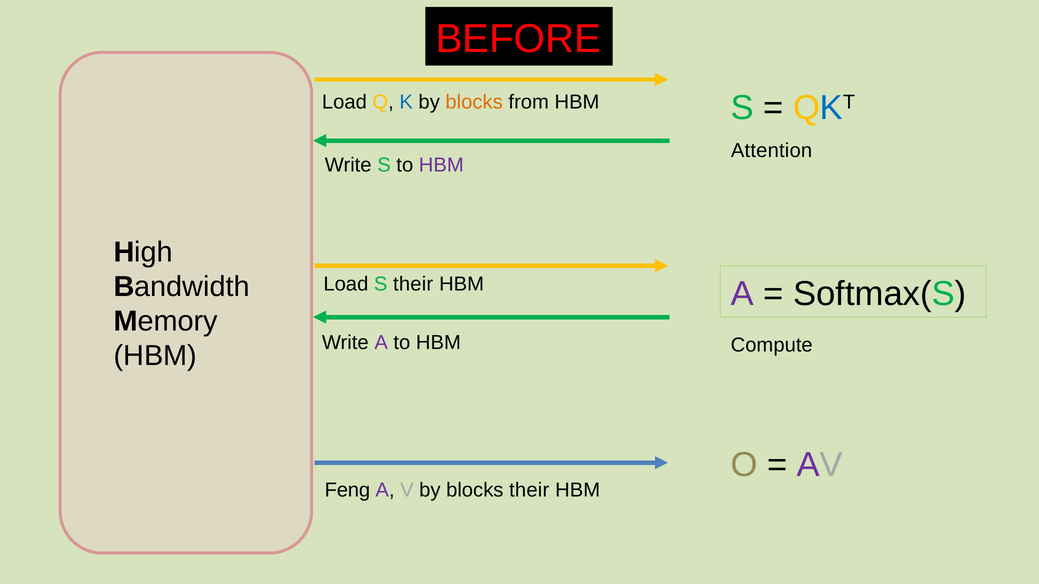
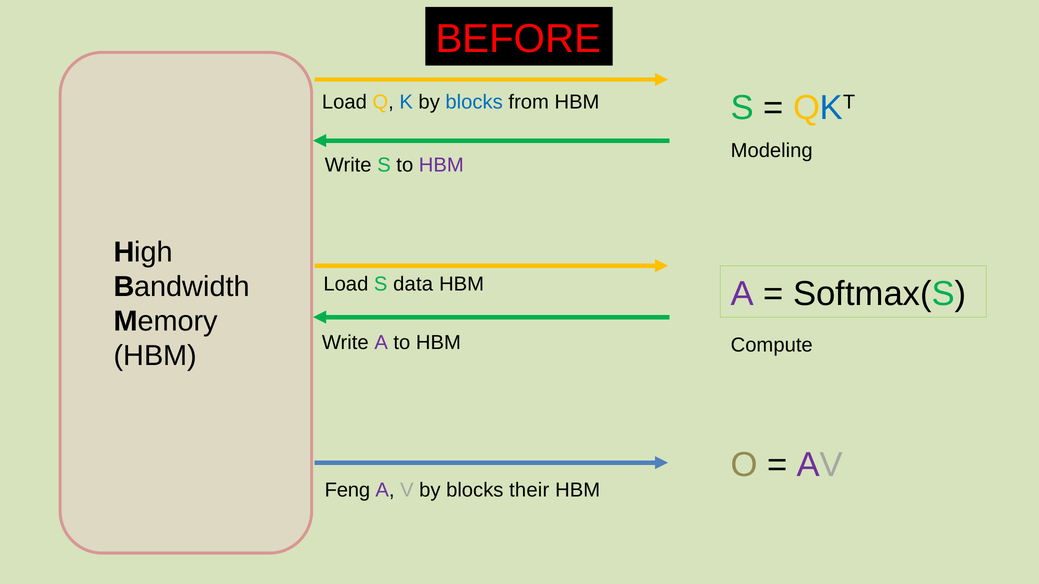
blocks colour: orange -> blue (474, 102)
Attention: Attention -> Modeling (772, 151)
S their: their -> data (413, 284)
